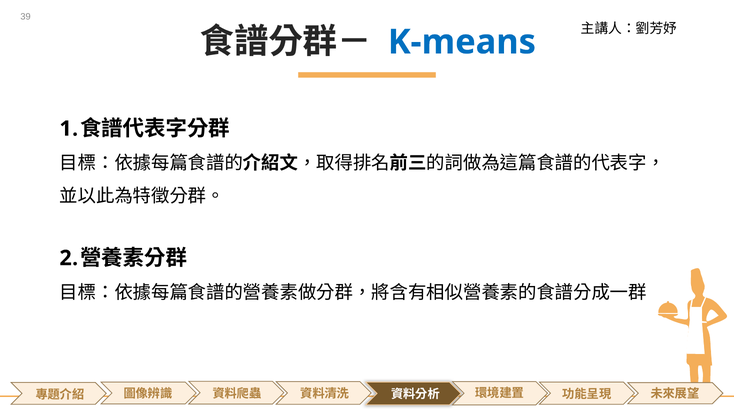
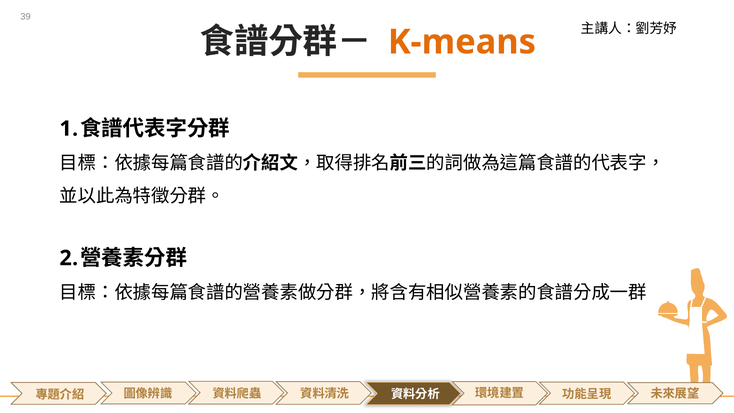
K-means colour: blue -> orange (462, 42)
